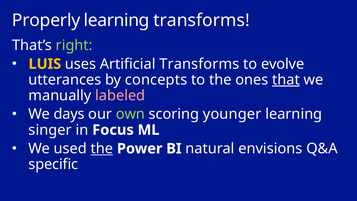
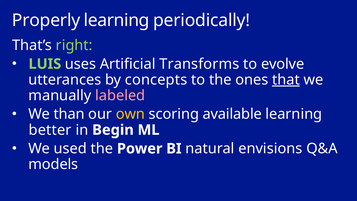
learning transforms: transforms -> periodically (202, 20)
LUIS colour: yellow -> light green (45, 64)
days: days -> than (69, 114)
own colour: light green -> yellow (130, 114)
younger: younger -> available (232, 114)
singer: singer -> better (50, 130)
Focus: Focus -> Begin (113, 130)
the underline: present -> none (102, 148)
specific: specific -> models (53, 164)
